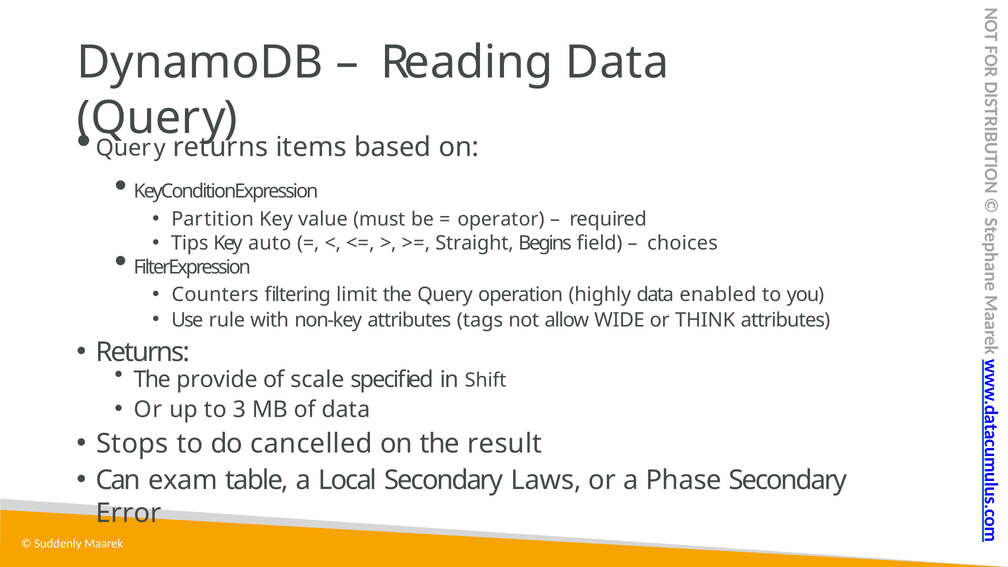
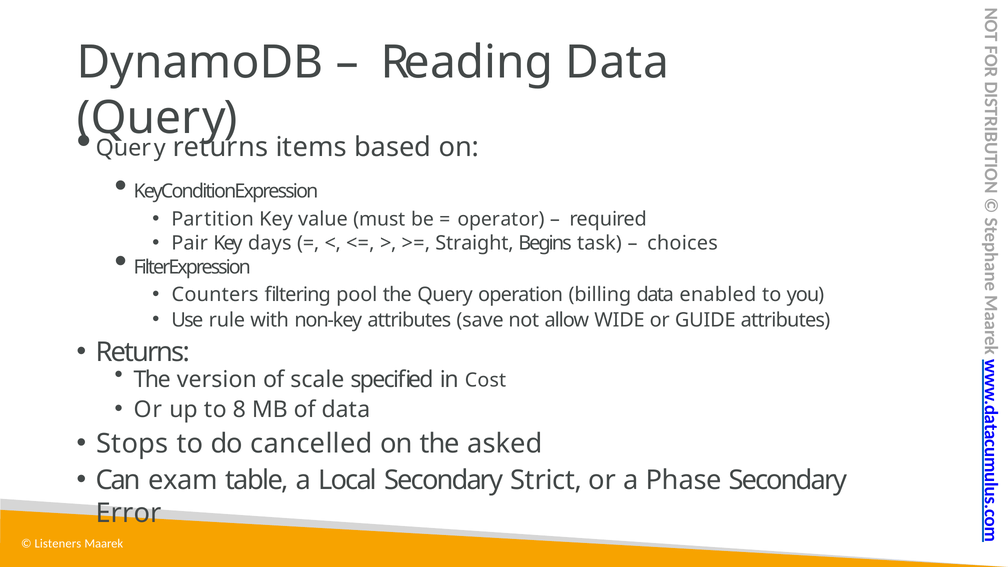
Tips: Tips -> Pair (190, 243)
auto: auto -> days (270, 243)
field: field -> task (599, 243)
limit: limit -> pool (357, 295)
highly: highly -> billing (600, 295)
tags: tags -> save (480, 320)
THINK: THINK -> GUIDE (705, 320)
provide: provide -> version (217, 380)
Shift: Shift -> Cost (486, 380)
3: 3 -> 8 (239, 409)
result: result -> asked (505, 444)
Laws: Laws -> Strict (546, 480)
Suddenly: Suddenly -> Listeners (58, 544)
